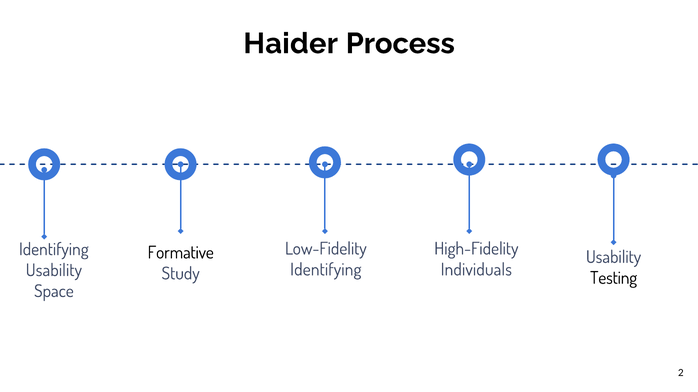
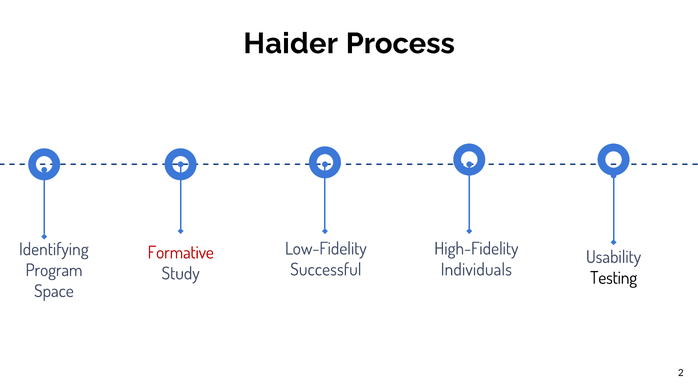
Formative colour: black -> red (181, 253)
Identifying: Identifying -> Successful (326, 270)
Usability: Usability -> Program (54, 271)
